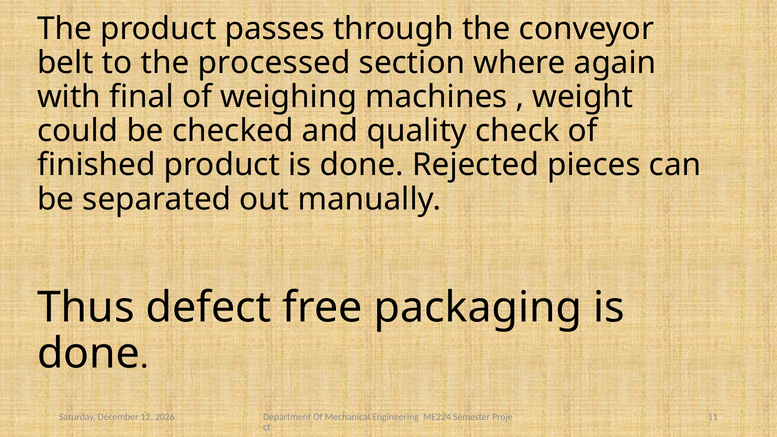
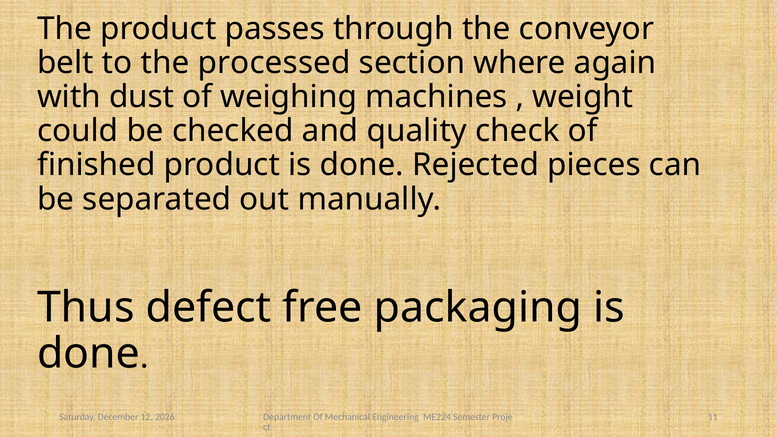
final: final -> dust (142, 97)
